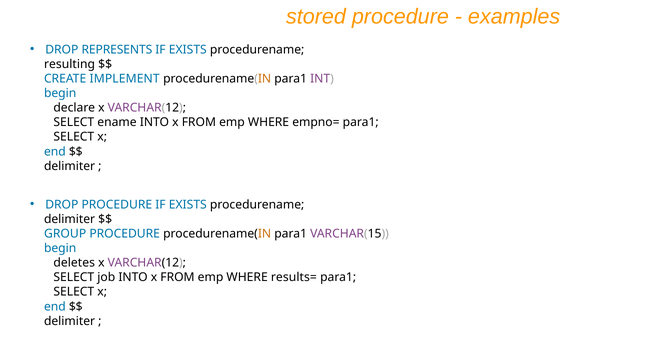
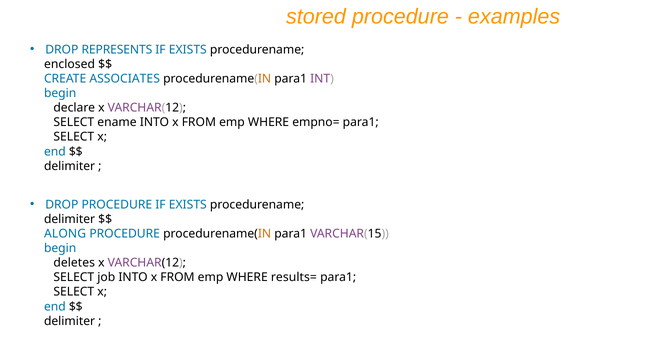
resulting: resulting -> enclosed (70, 64)
IMPLEMENT: IMPLEMENT -> ASSOCIATES (125, 79)
GROUP: GROUP -> ALONG (65, 233)
